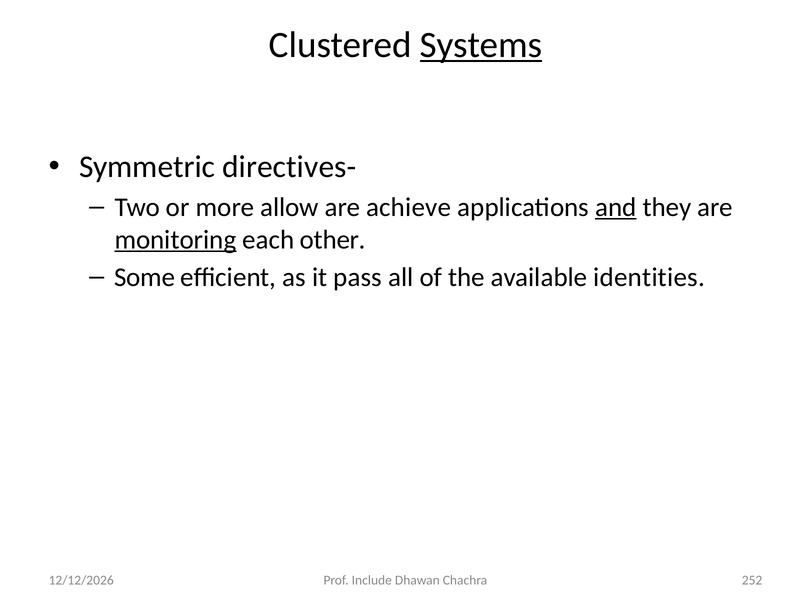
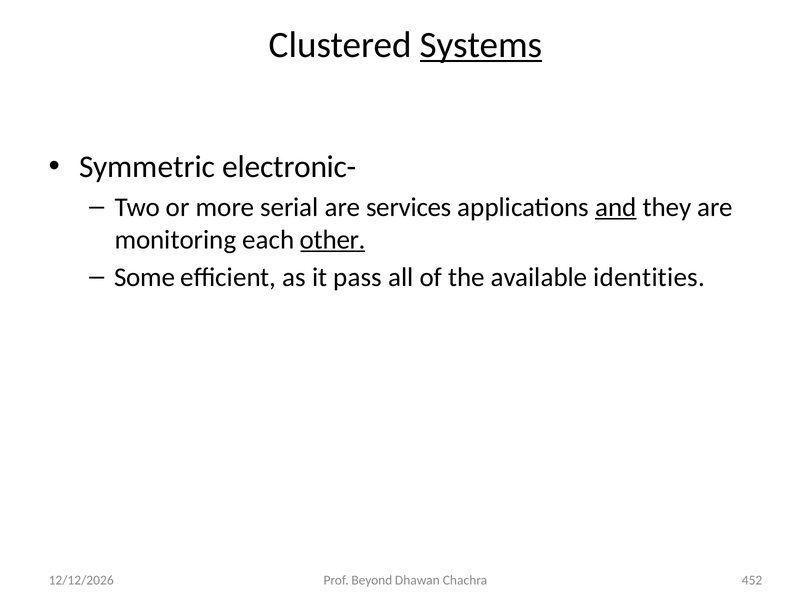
directives-: directives- -> electronic- (289, 167)
allow: allow -> serial (289, 207)
achieve: achieve -> services (409, 207)
monitoring underline: present -> none (175, 240)
other underline: none -> present (333, 240)
Include: Include -> Beyond (372, 581)
252: 252 -> 452 (752, 581)
